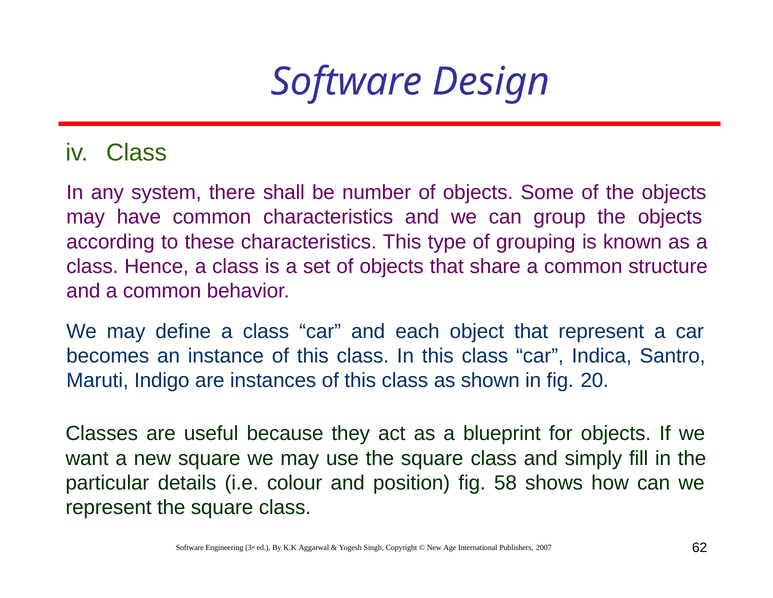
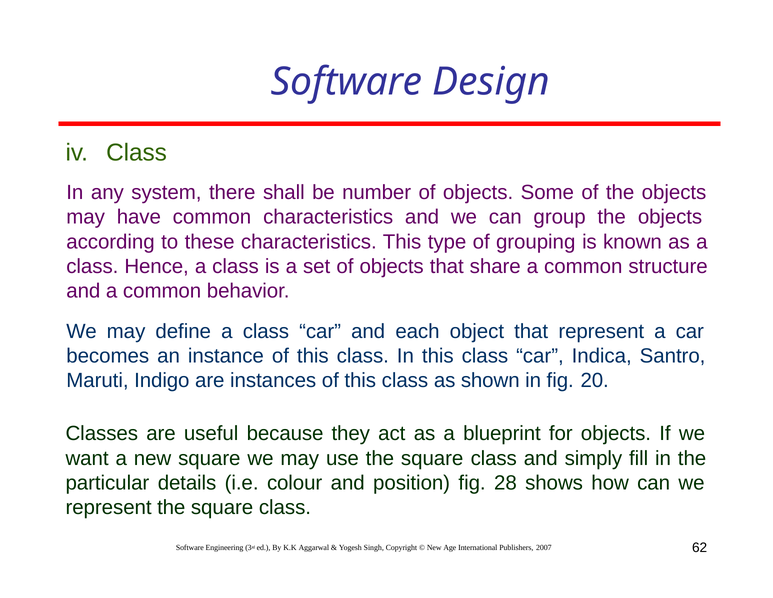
58: 58 -> 28 (505, 482)
